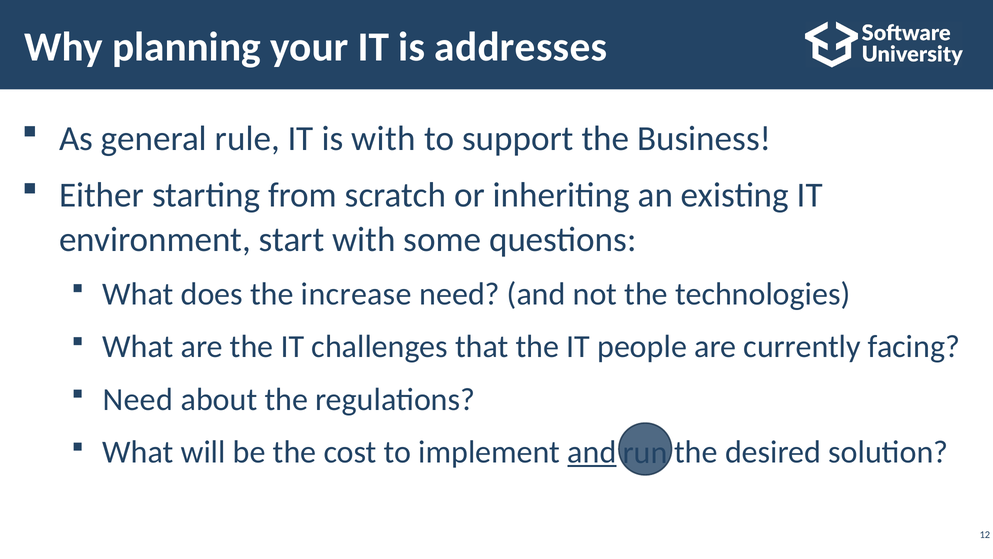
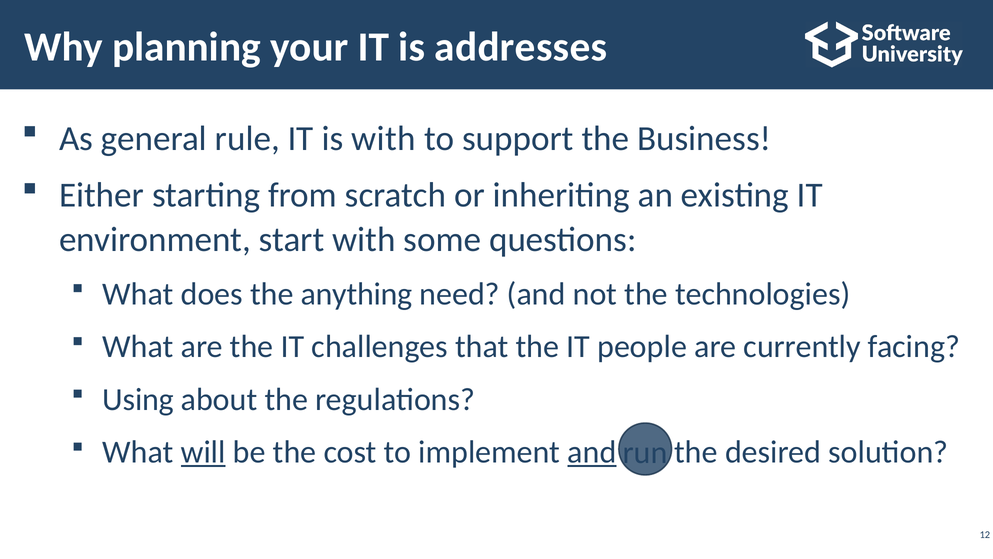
increase: increase -> anything (357, 294)
Need: Need -> Using (138, 399)
will underline: none -> present (203, 452)
